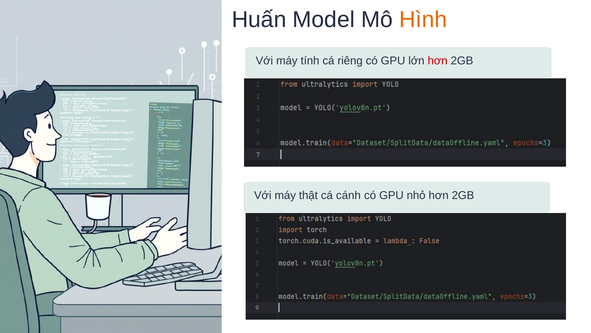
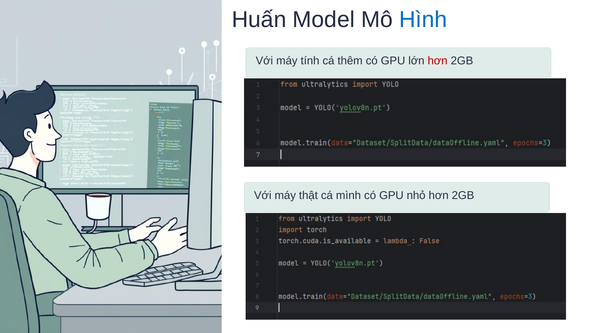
Hình colour: orange -> blue (423, 20)
riêng: riêng -> thêm (350, 61)
cánh: cánh -> mình (348, 195)
